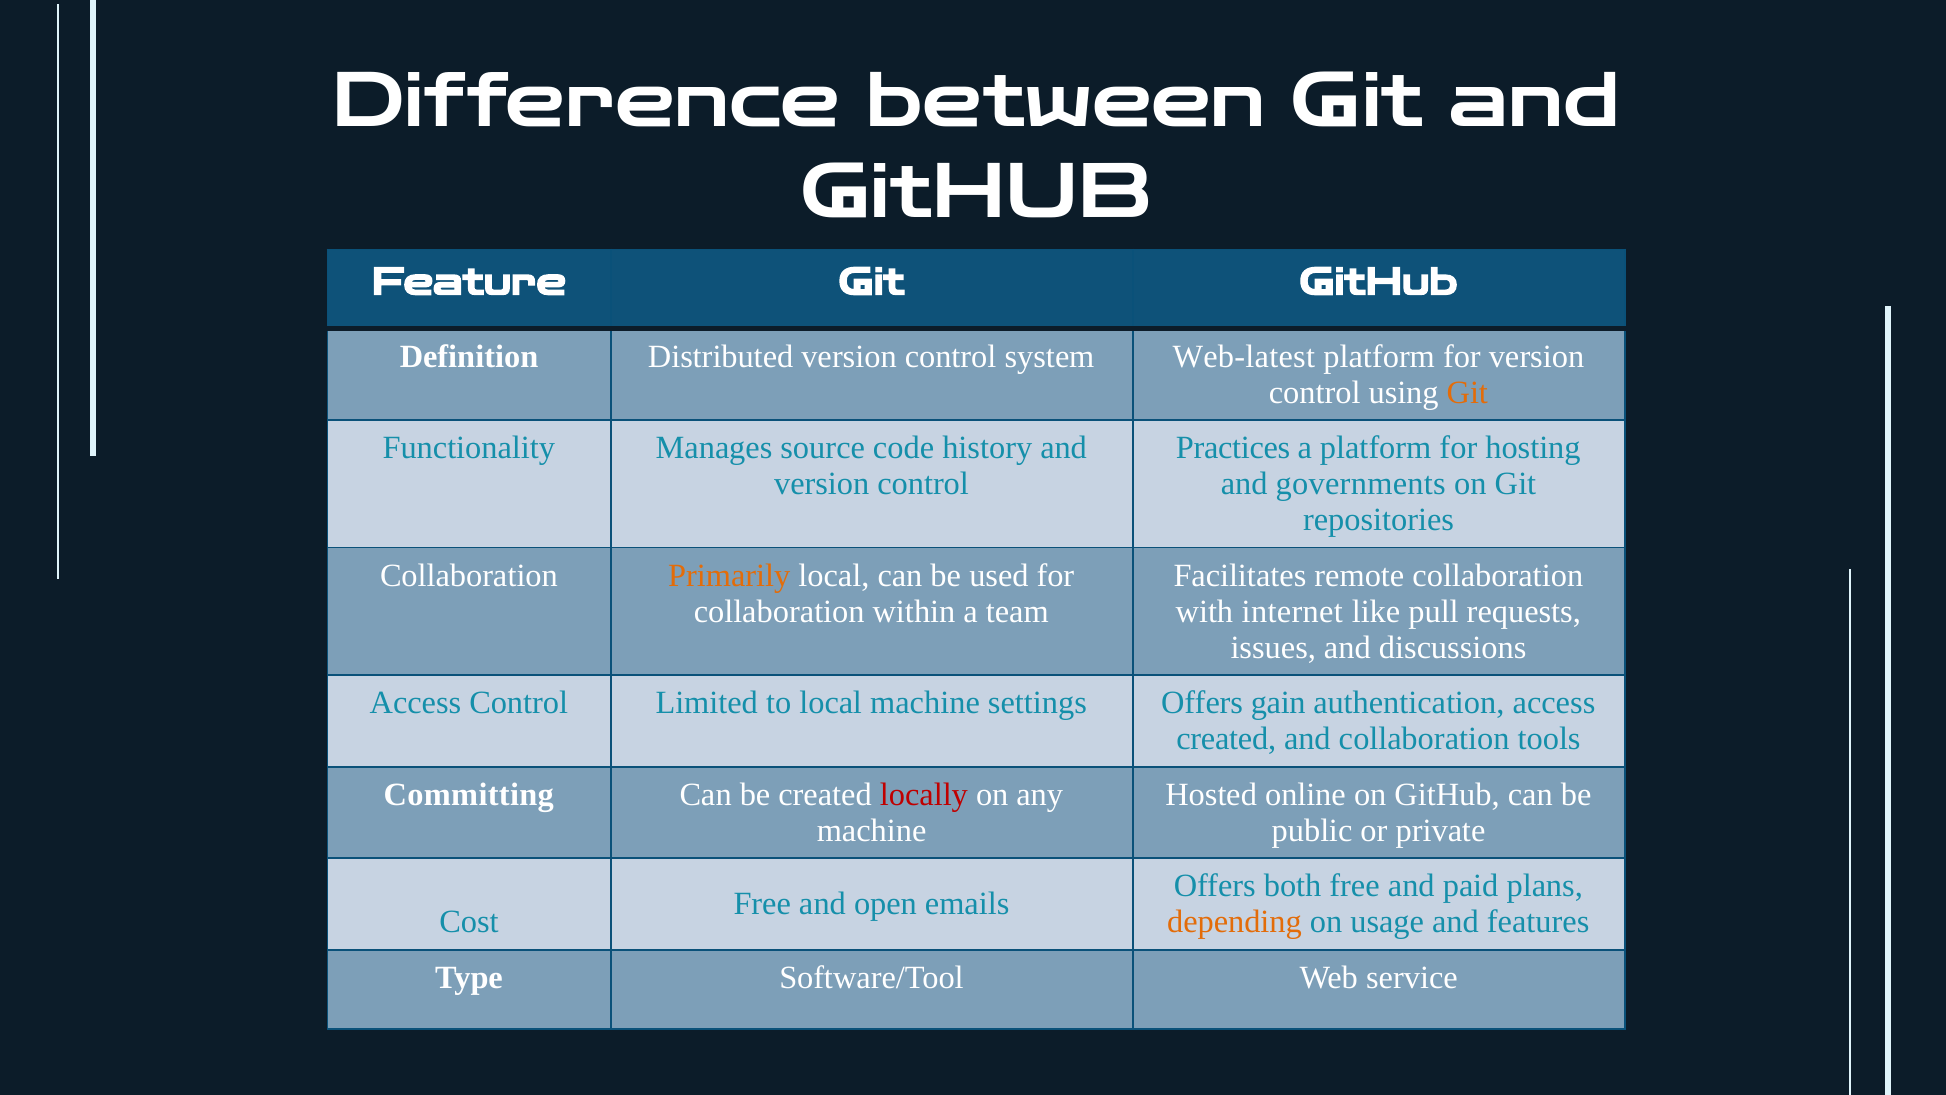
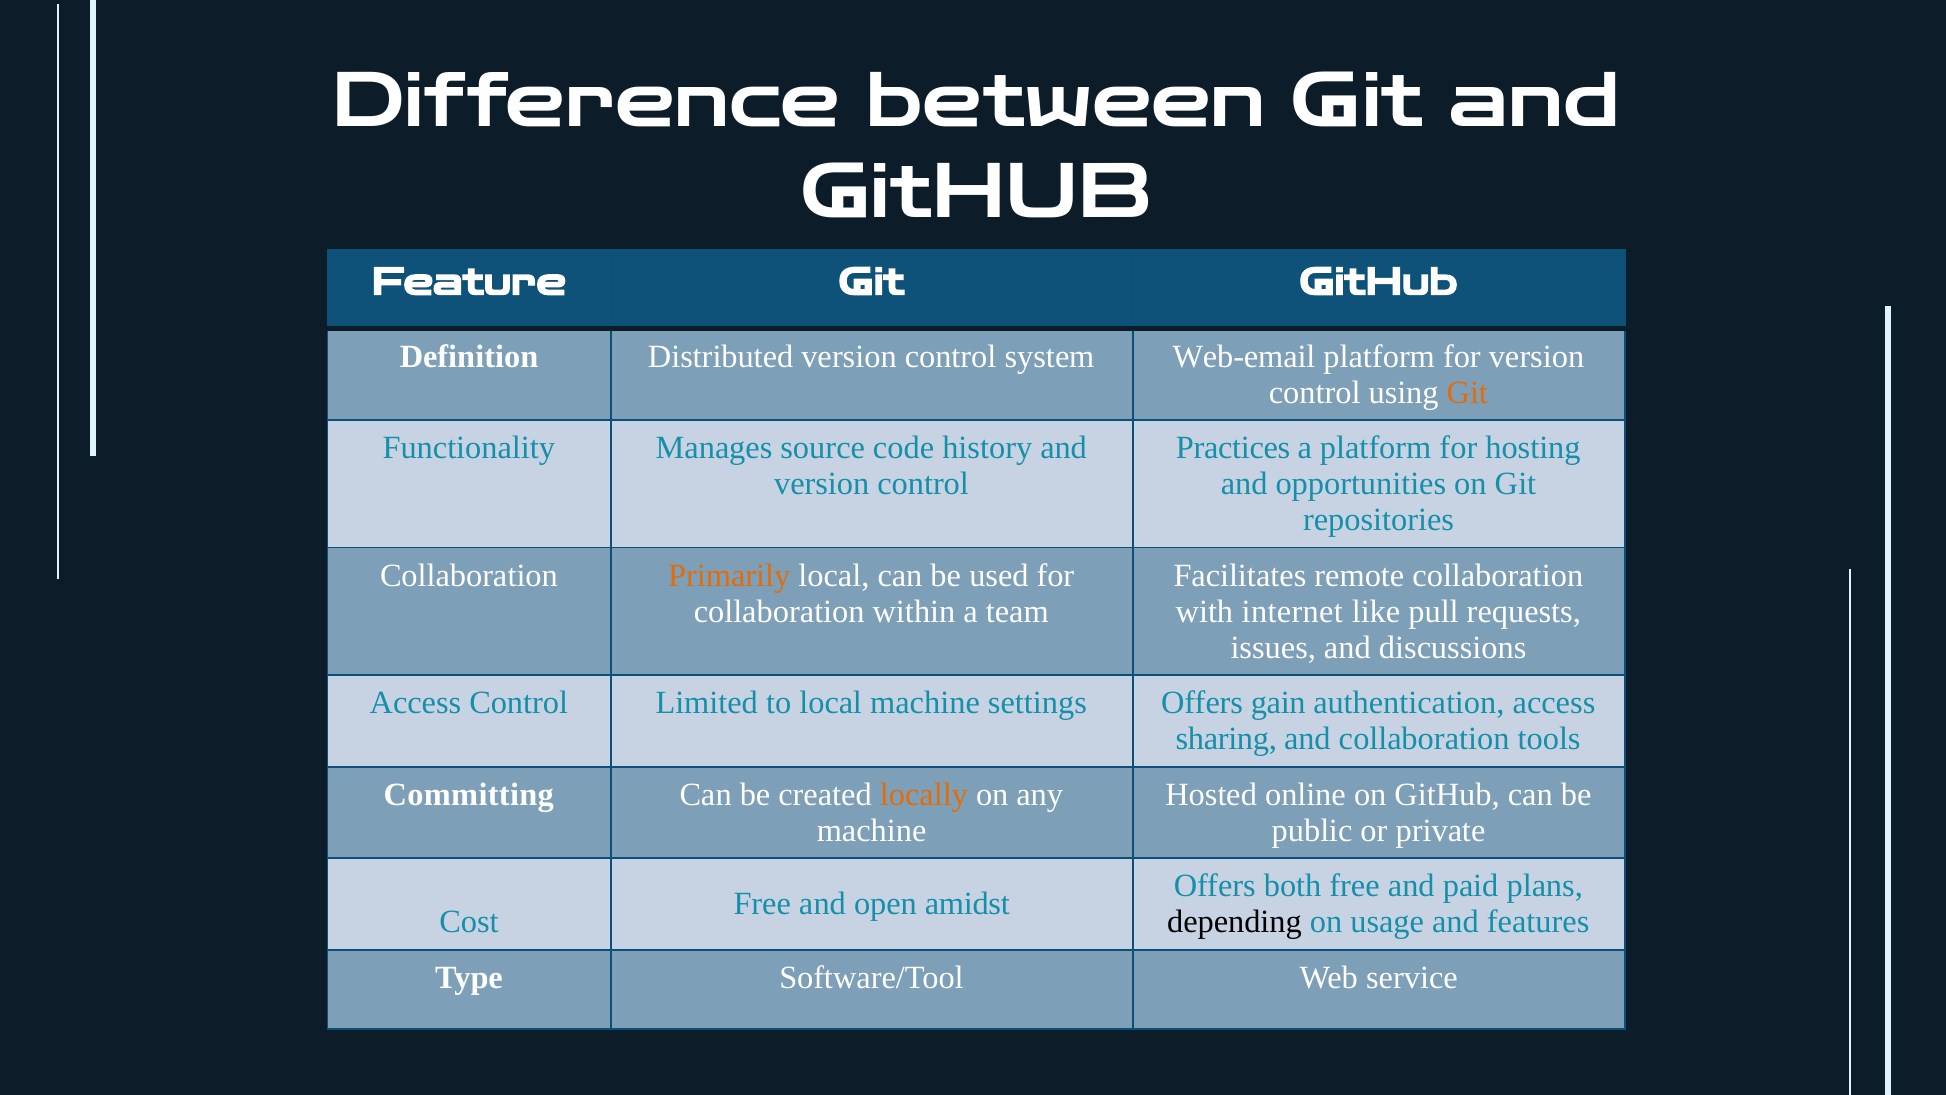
Web-latest: Web-latest -> Web-email (1244, 356)
governments: governments -> opportunities (1361, 484)
created: created -> sharing (1226, 739)
locally colour: red -> orange (924, 794)
emails: emails -> amidst (967, 904)
depending colour: orange -> black (1234, 922)
